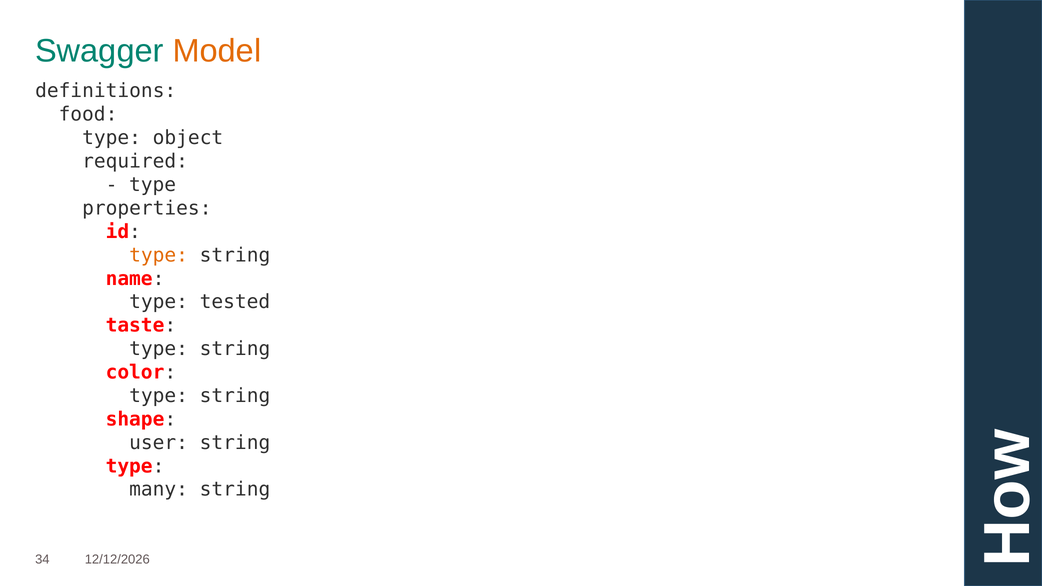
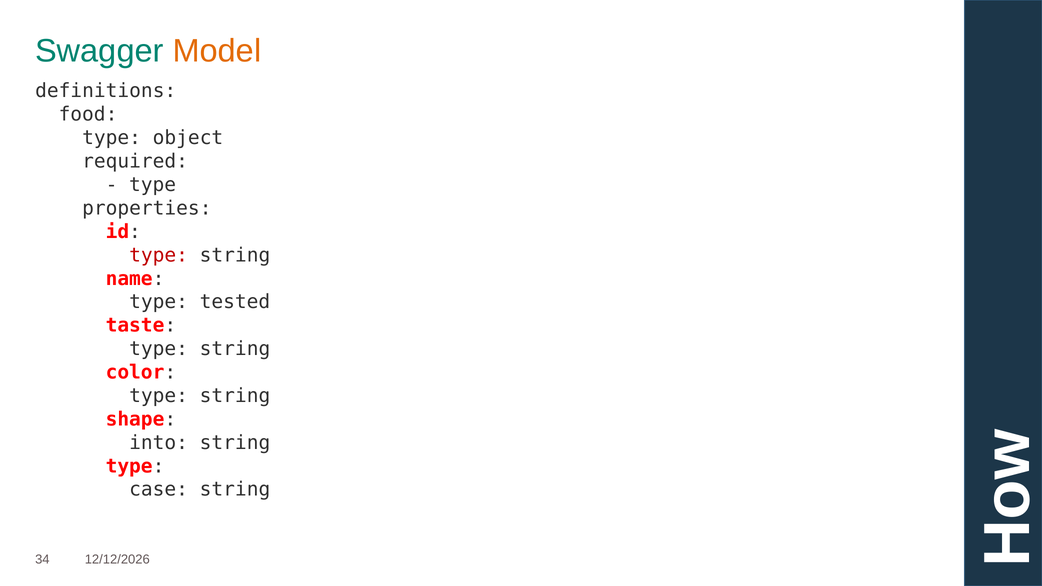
type colour: orange -> red (159, 255)
user: user -> into (159, 443)
many: many -> case (159, 490)
